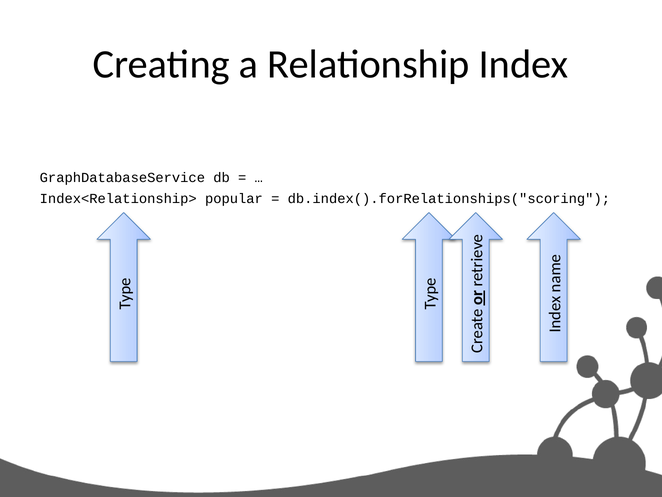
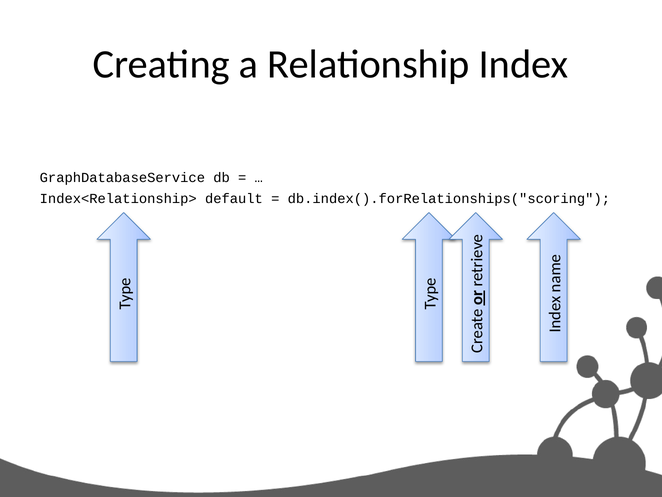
popular: popular -> default (234, 198)
